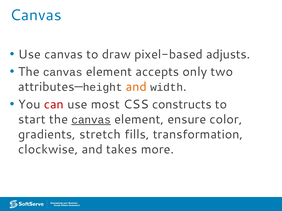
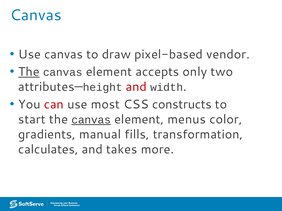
adjusts: adjusts -> vendor (228, 54)
The underline: none -> present (29, 72)
and colour: orange -> red (136, 87)
ensure: ensure -> menus (187, 120)
stretch: stretch -> manual (100, 135)
clockwise: clockwise -> calculates (48, 150)
